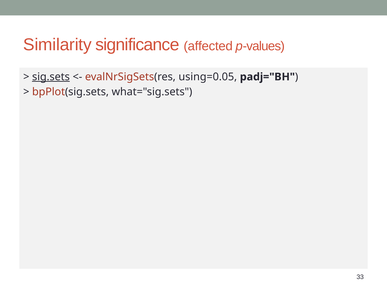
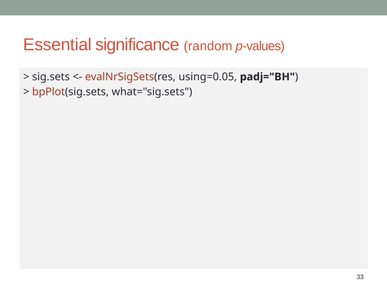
Similarity: Similarity -> Essential (57, 45)
affected: affected -> random (208, 46)
sig.sets underline: present -> none (51, 77)
